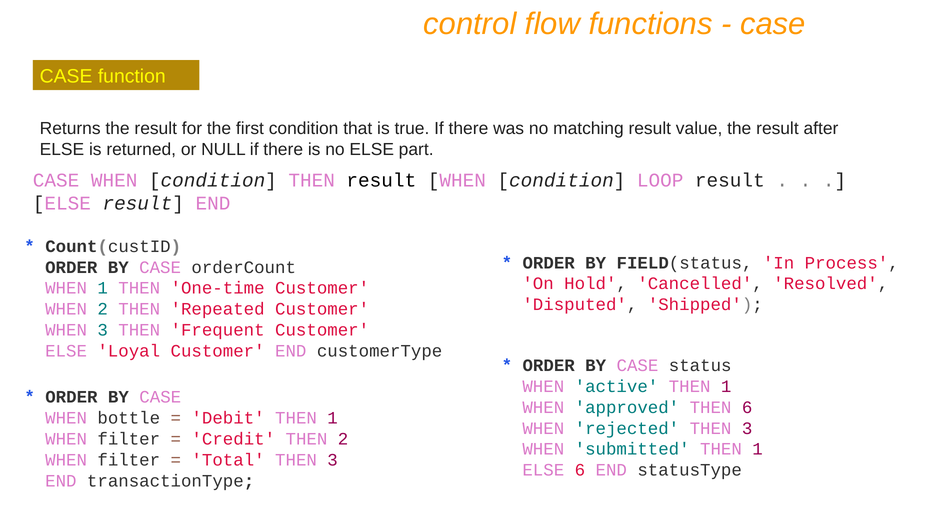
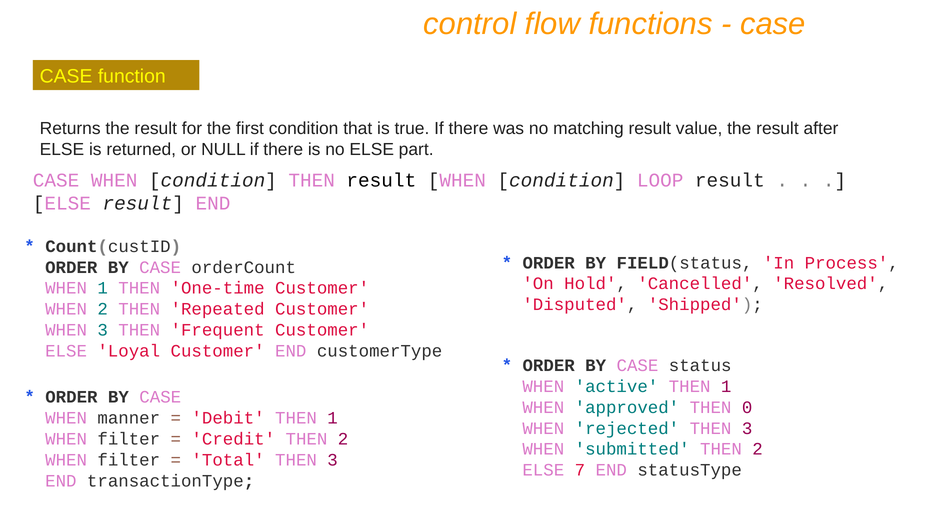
THEN 6: 6 -> 0 (747, 407)
bottle: bottle -> manner (129, 418)
submitted THEN 1: 1 -> 2 (758, 449)
ELSE 6: 6 -> 7 (580, 470)
